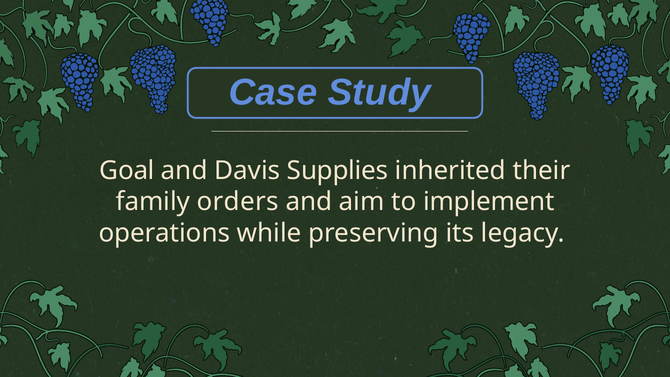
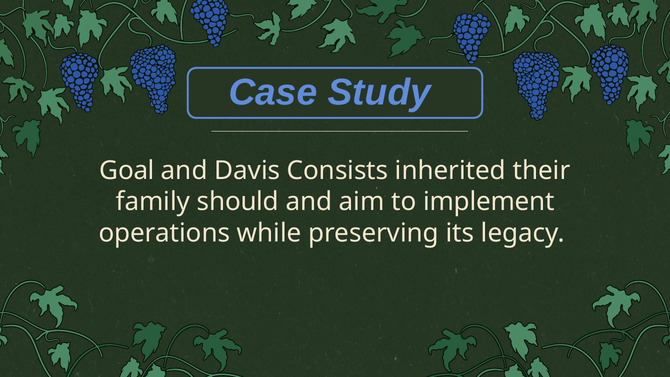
Supplies: Supplies -> Consists (338, 170)
orders: orders -> should (238, 202)
